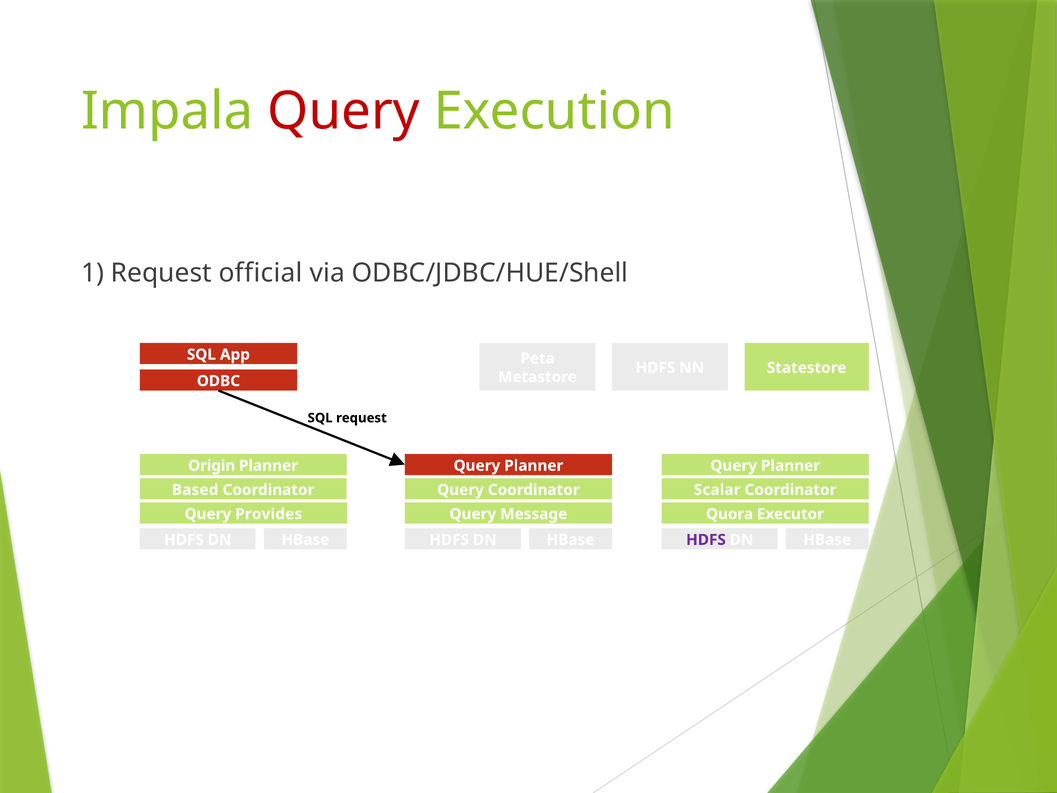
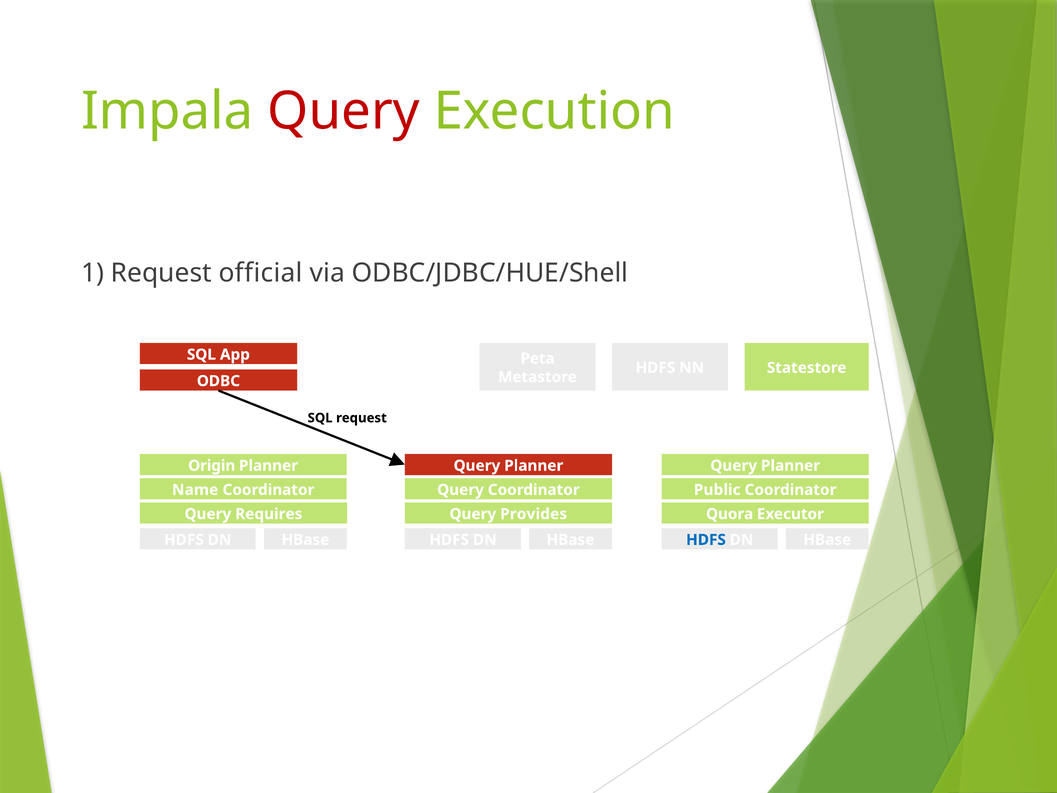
Based: Based -> Name (195, 490)
Scalar: Scalar -> Public (717, 490)
Provides: Provides -> Requires (269, 514)
Message: Message -> Provides (534, 514)
HDFS colour: purple -> blue (706, 540)
